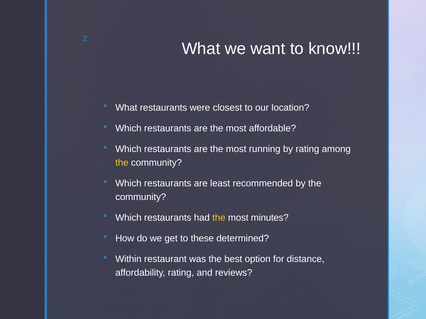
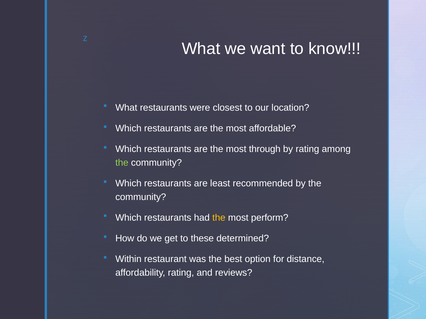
running: running -> through (265, 149)
the colour: yellow -> light green (122, 163)
minutes: minutes -> perform (270, 218)
